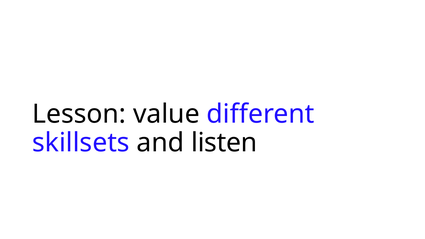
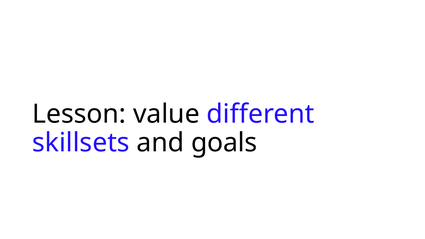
listen: listen -> goals (224, 143)
